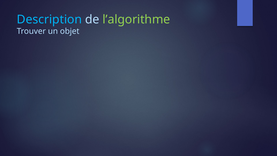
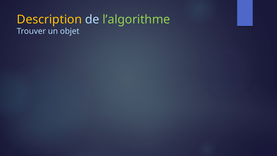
Description colour: light blue -> yellow (49, 19)
